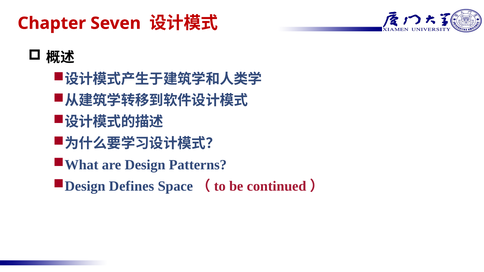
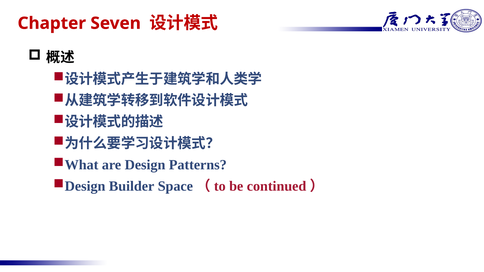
Defines: Defines -> Builder (132, 186)
